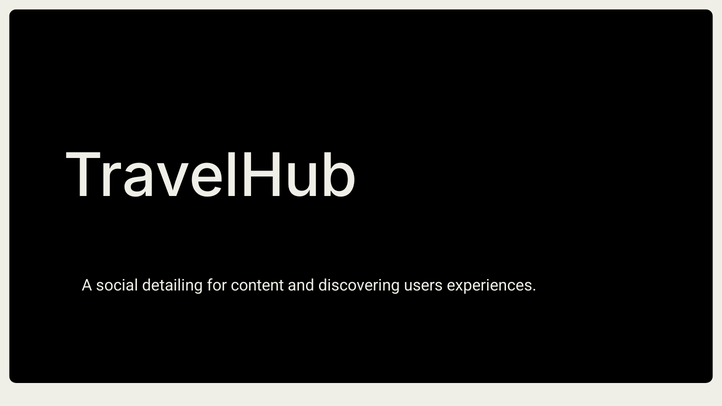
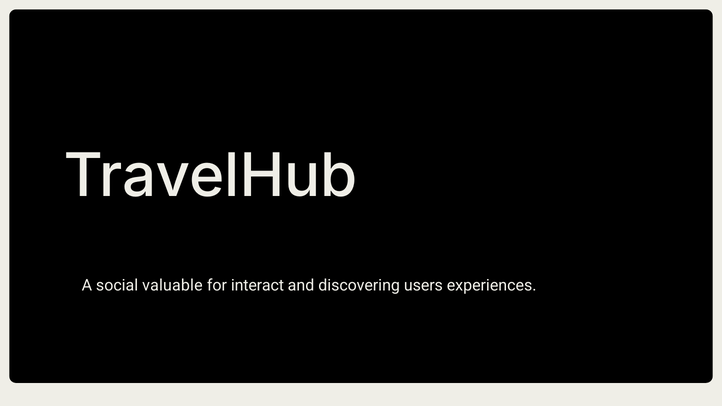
detailing: detailing -> valuable (172, 286)
content: content -> interact (257, 286)
